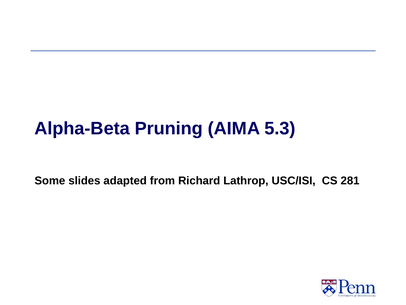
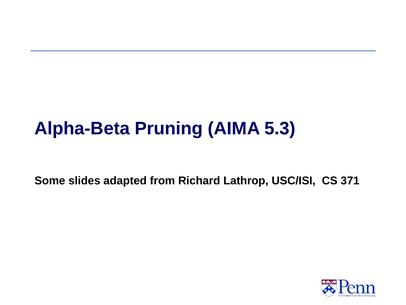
281: 281 -> 371 (350, 181)
